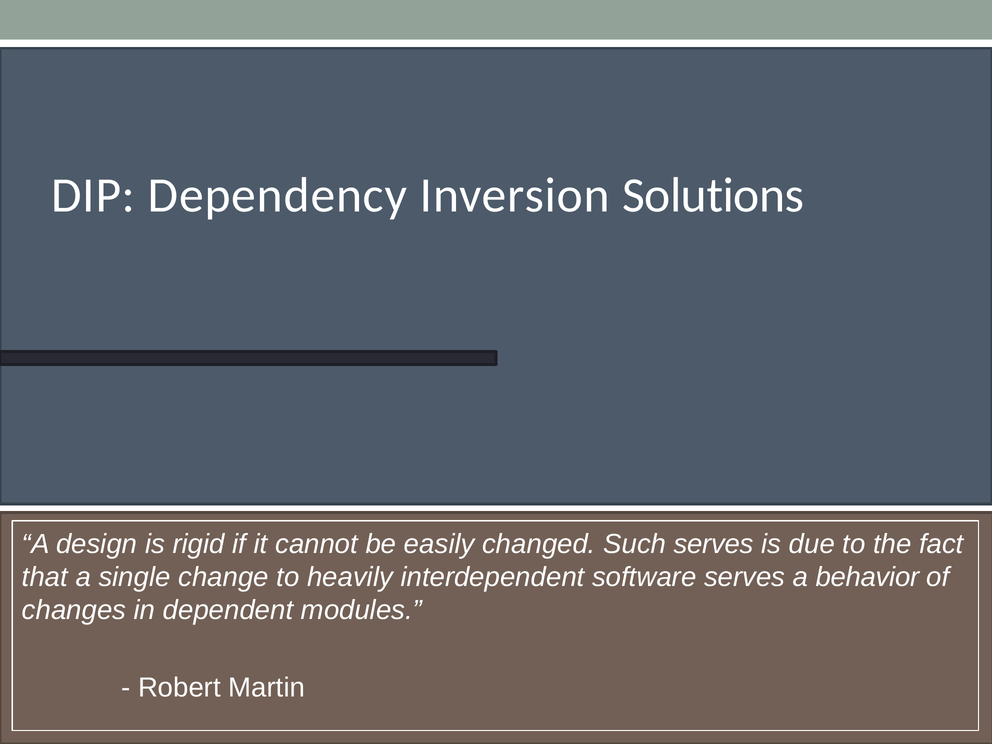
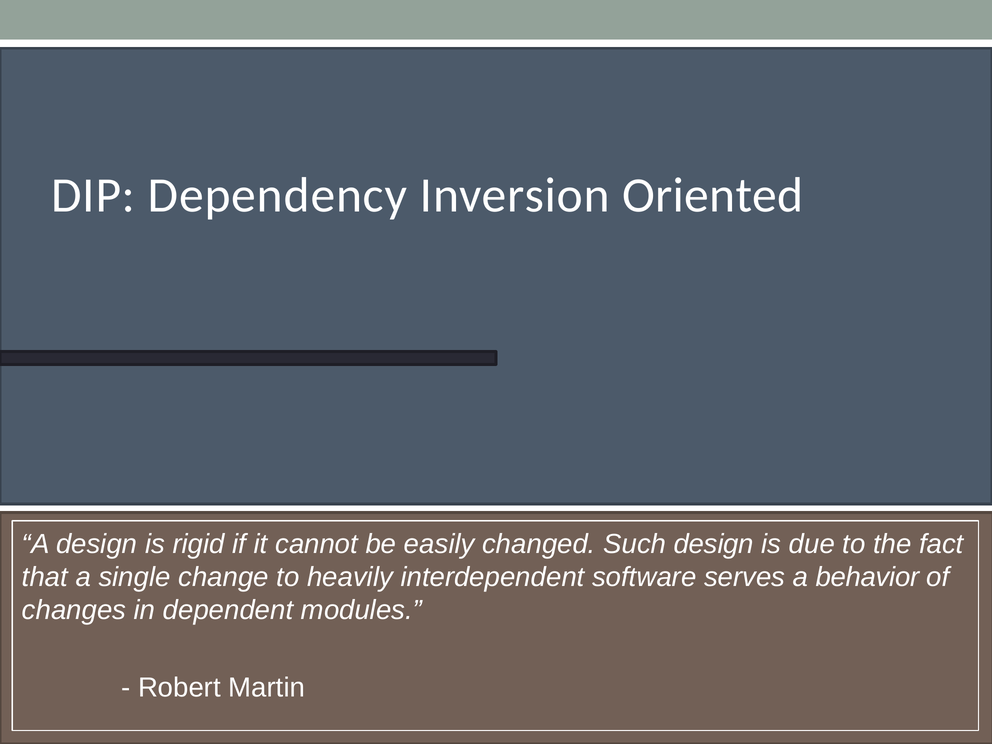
Solutions: Solutions -> Oriented (713, 195)
Such serves: serves -> design (714, 544)
